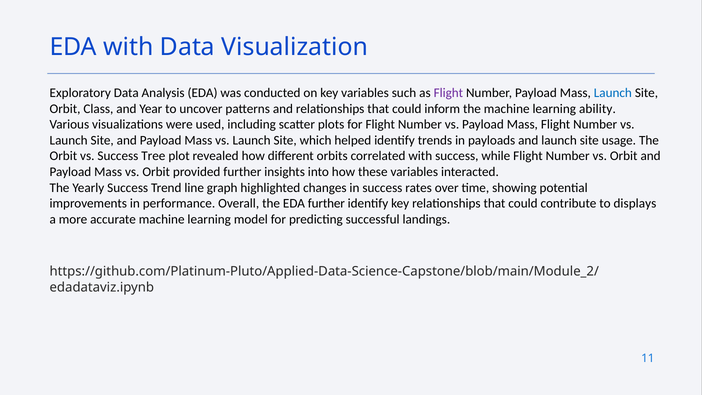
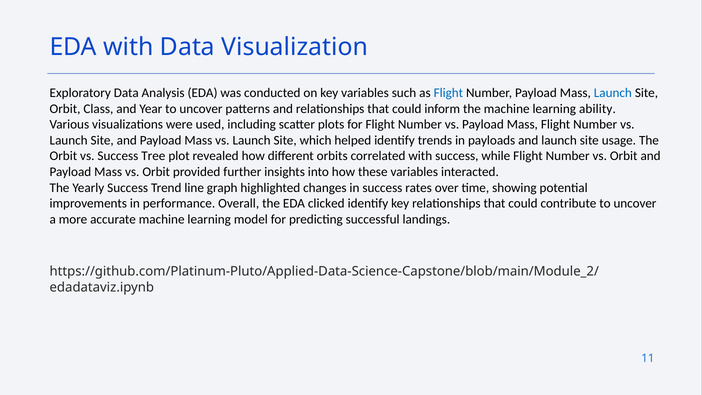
Flight colour: purple -> blue (448, 93)
EDA further: further -> clicked (326, 203)
contribute to displays: displays -> uncover (635, 203)
